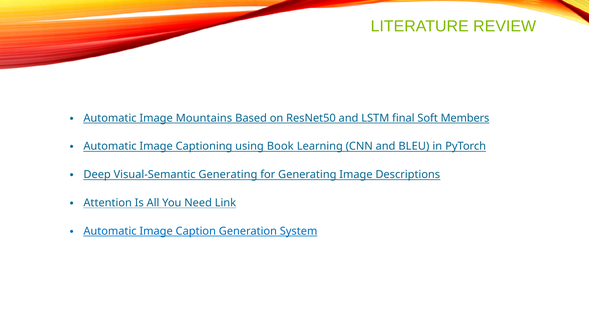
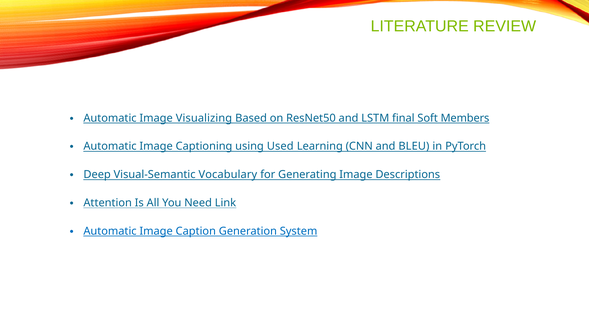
Mountains: Mountains -> Visualizing (204, 118)
Book: Book -> Used (280, 146)
Visual-Semantic Generating: Generating -> Vocabulary (228, 175)
